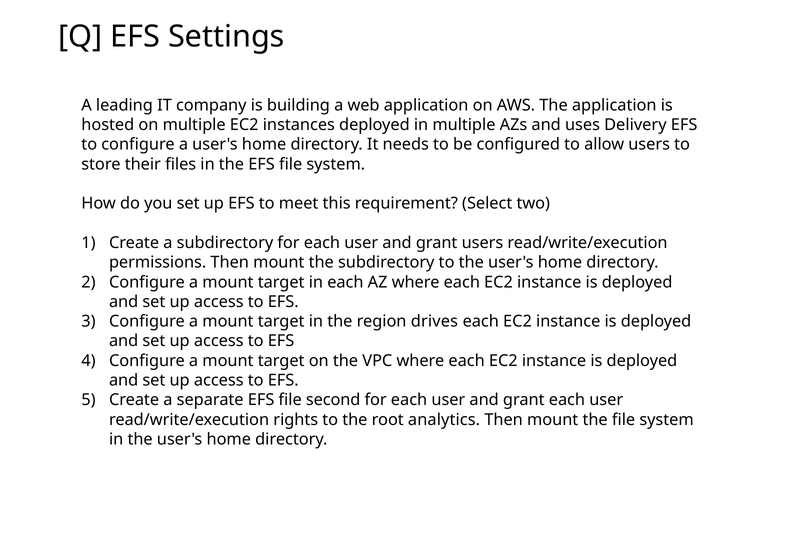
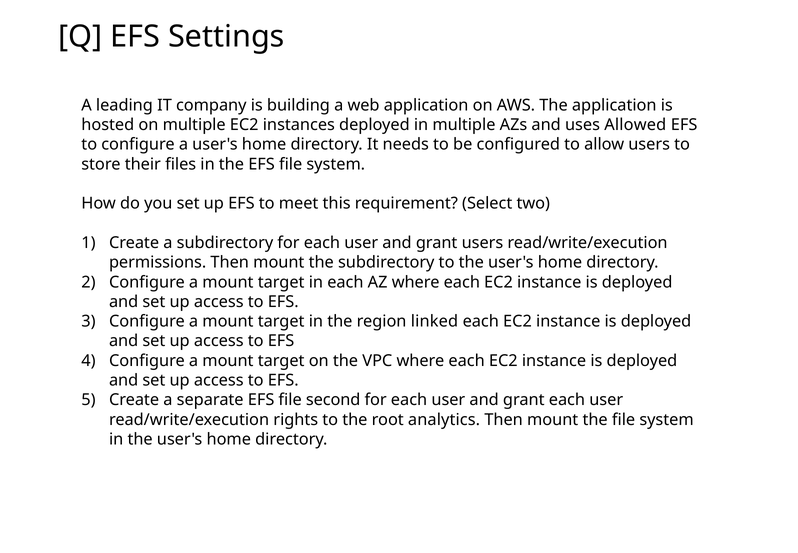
Delivery: Delivery -> Allowed (635, 125)
drives: drives -> linked (434, 321)
